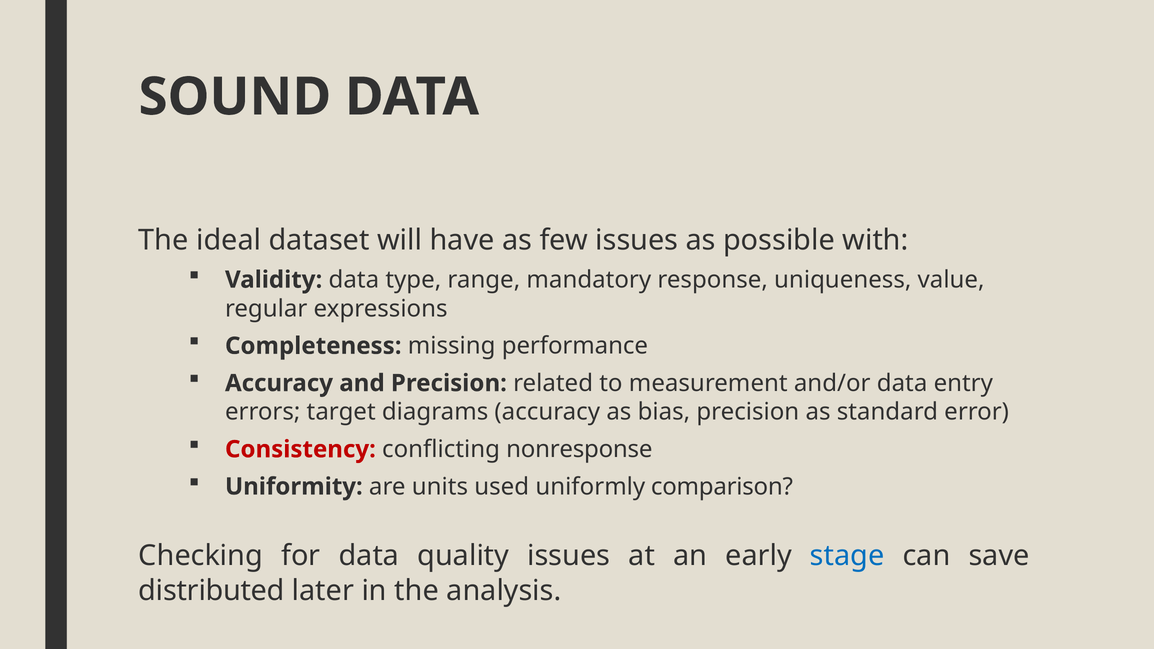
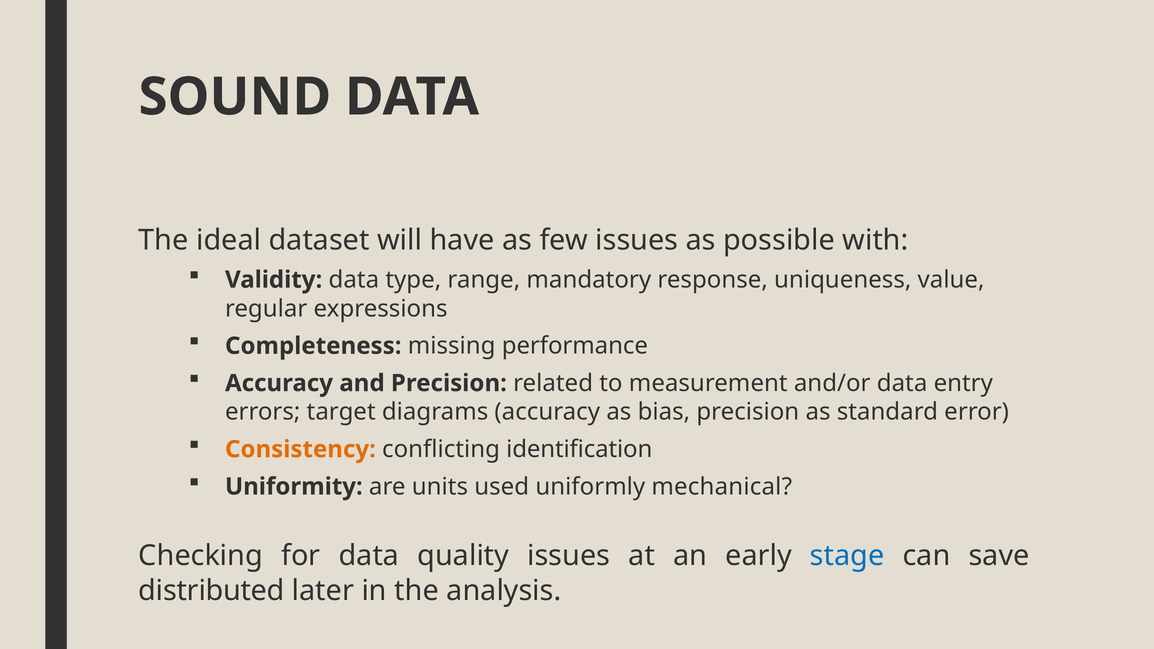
Consistency colour: red -> orange (300, 449)
nonresponse: nonresponse -> identification (579, 449)
comparison: comparison -> mechanical (722, 487)
